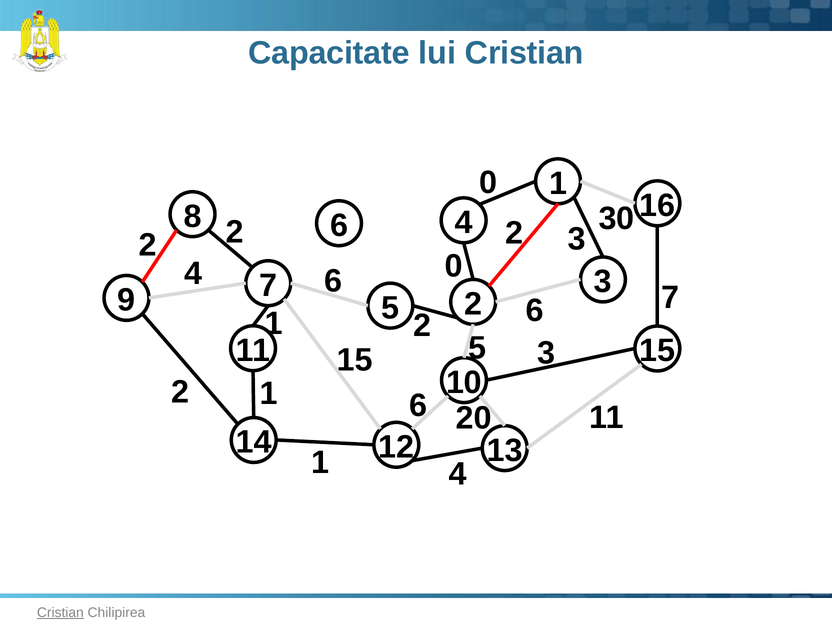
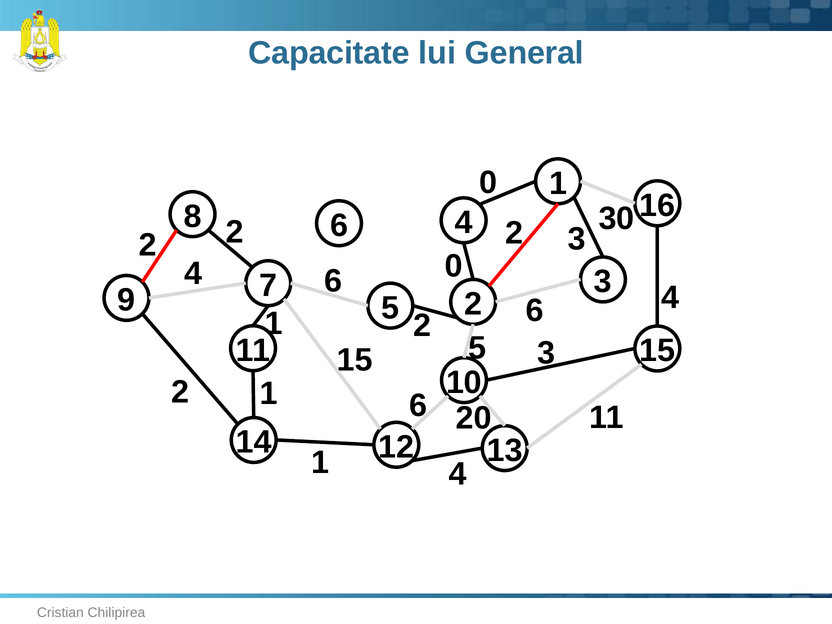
lui Cristian: Cristian -> General (524, 53)
7: 7 -> 4 (670, 298)
Cristian underline: present -> none (60, 612)
